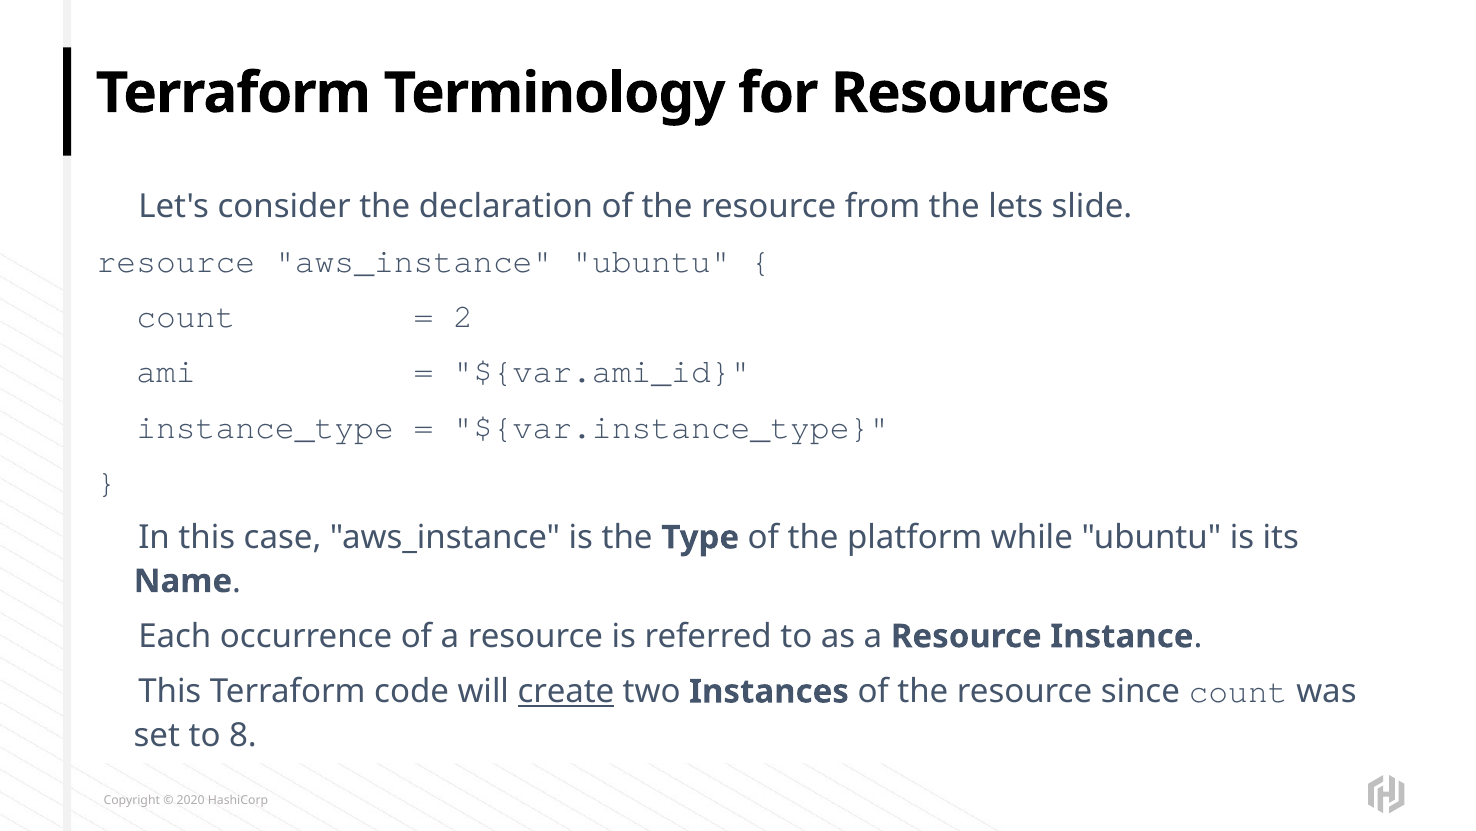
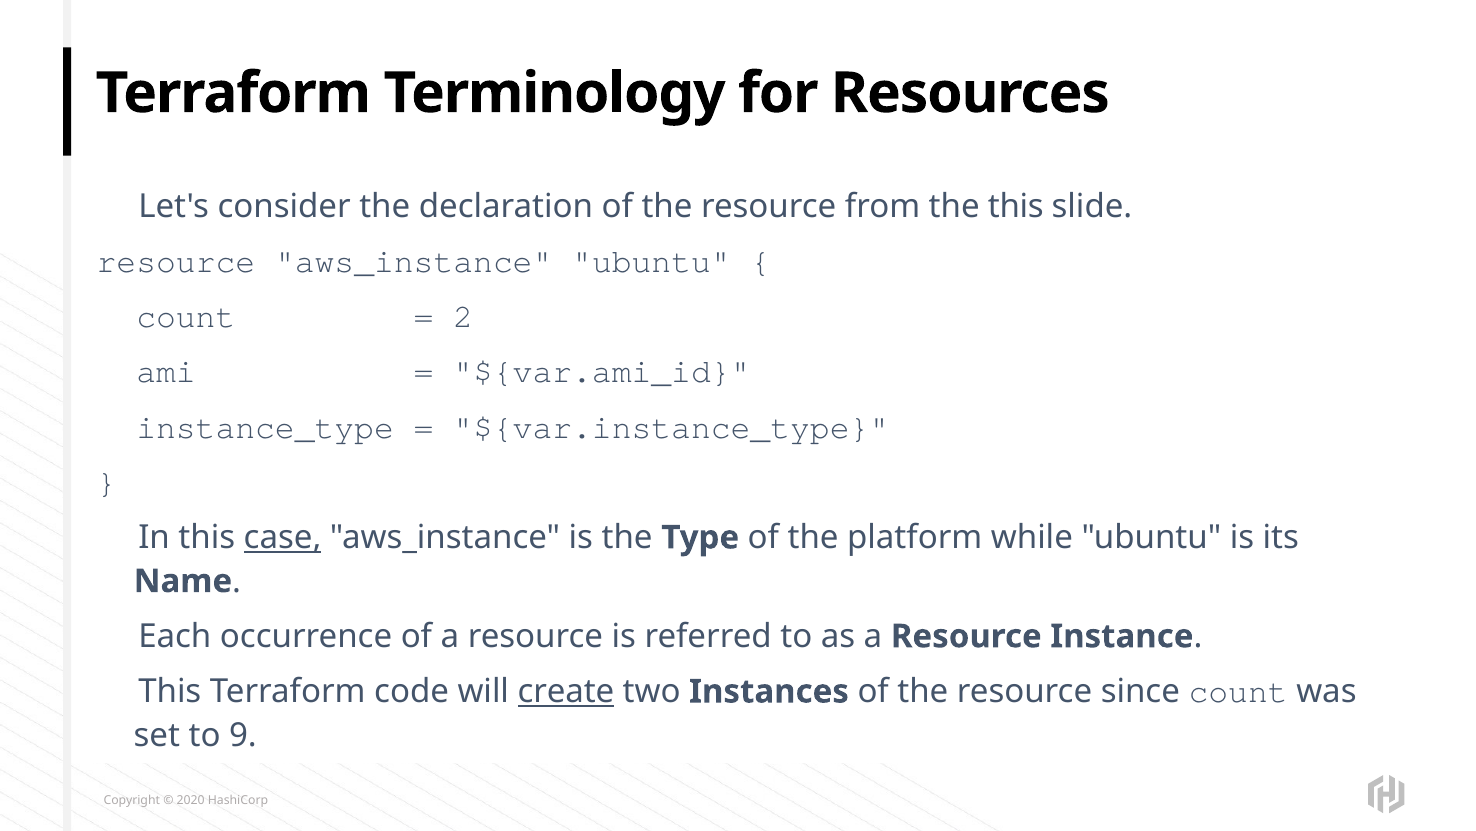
the lets: lets -> this (1016, 206)
case underline: none -> present (283, 537)
8: 8 -> 9 (243, 735)
